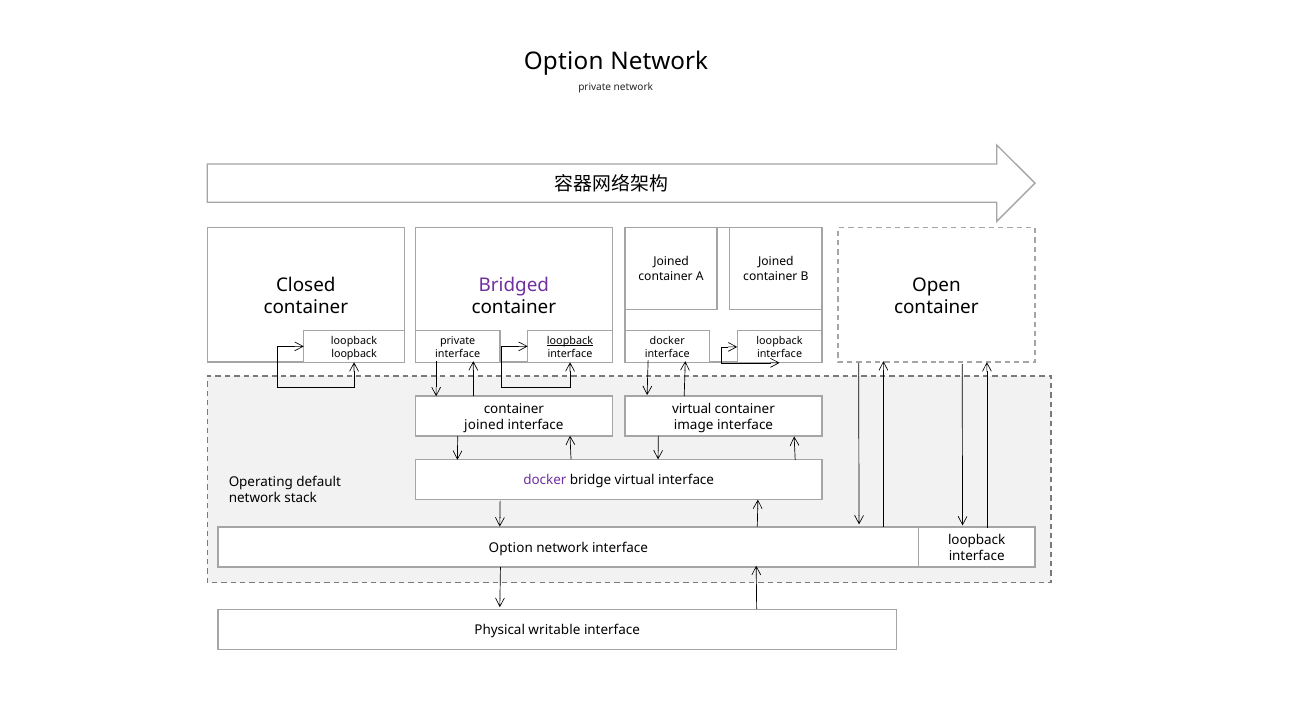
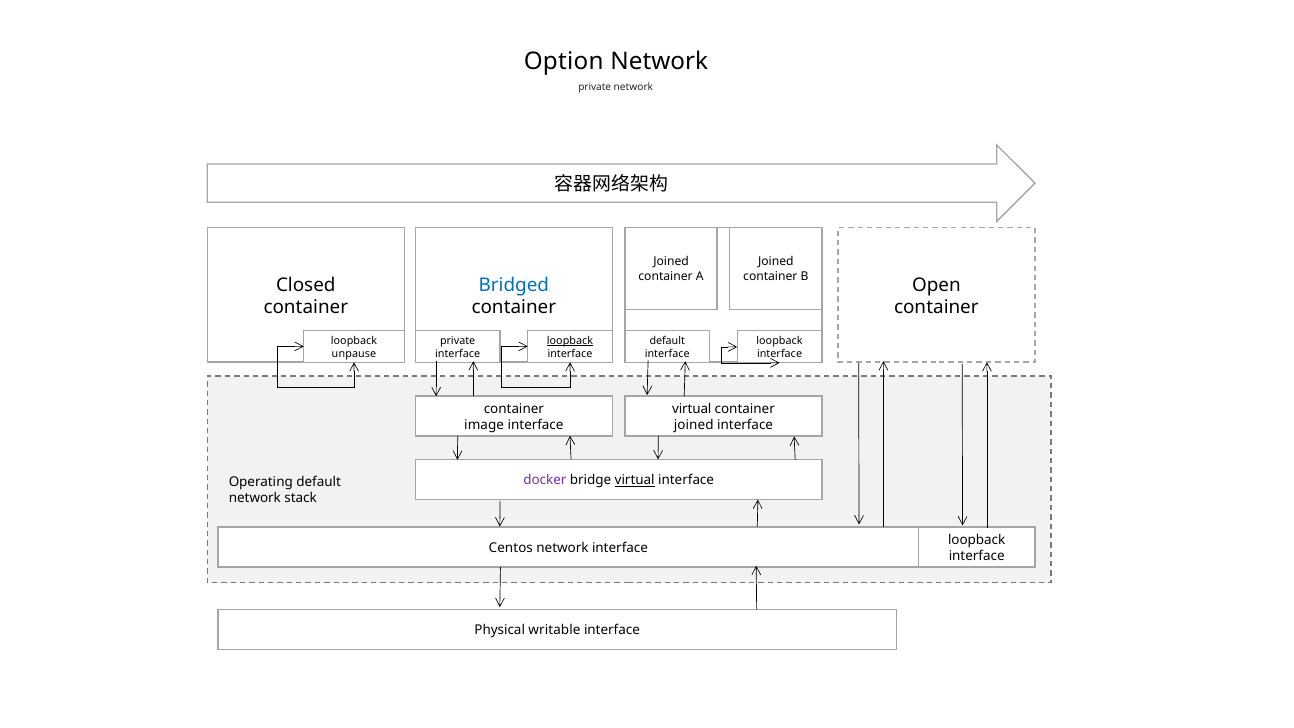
Bridged colour: purple -> blue (514, 285)
docker: docker -> default (667, 341)
loopback: loopback -> unpause (354, 354)
joined: joined -> image (484, 425)
image: image -> joined (694, 425)
virtual underline: none -> present (635, 480)
Option: Option -> Centos (511, 548)
